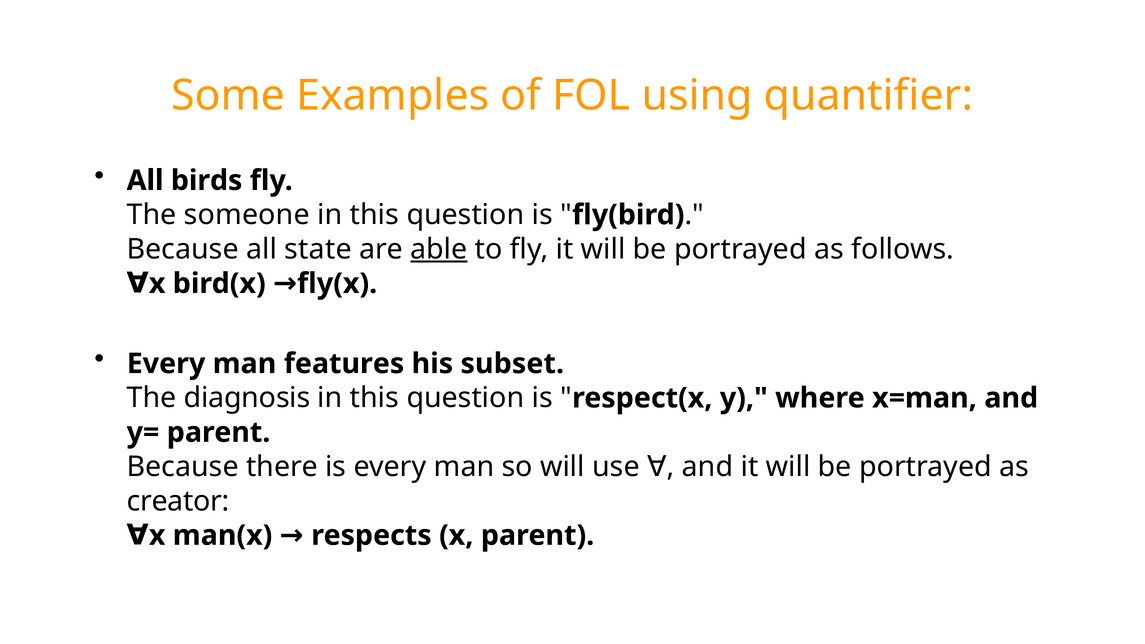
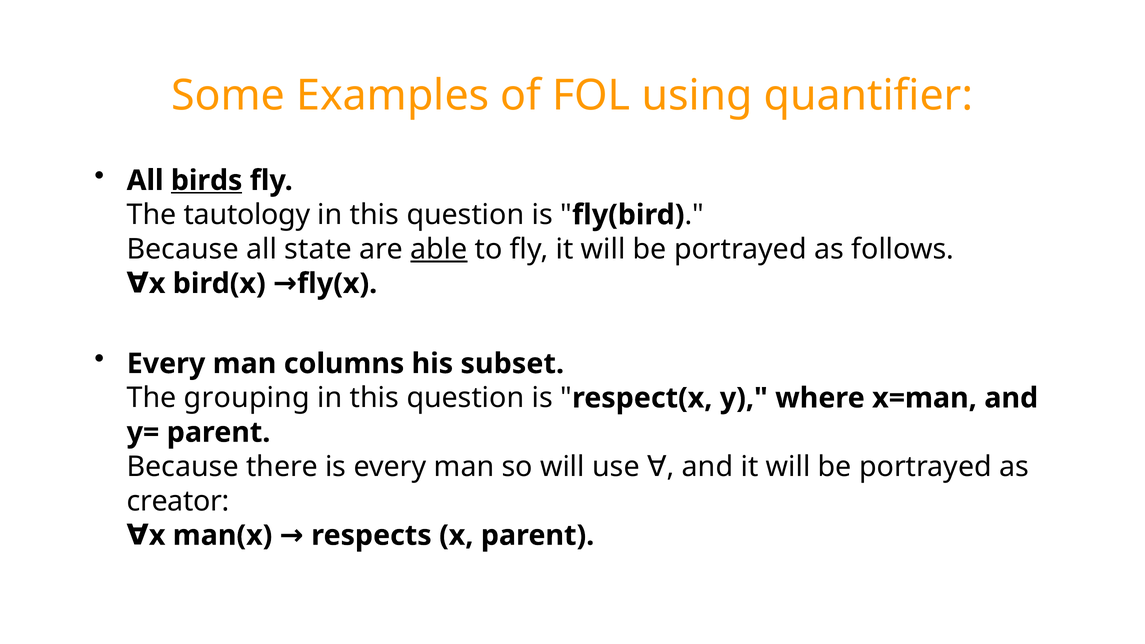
birds underline: none -> present (207, 181)
someone: someone -> tautology (247, 215)
features: features -> columns (344, 364)
diagnosis: diagnosis -> grouping (247, 398)
